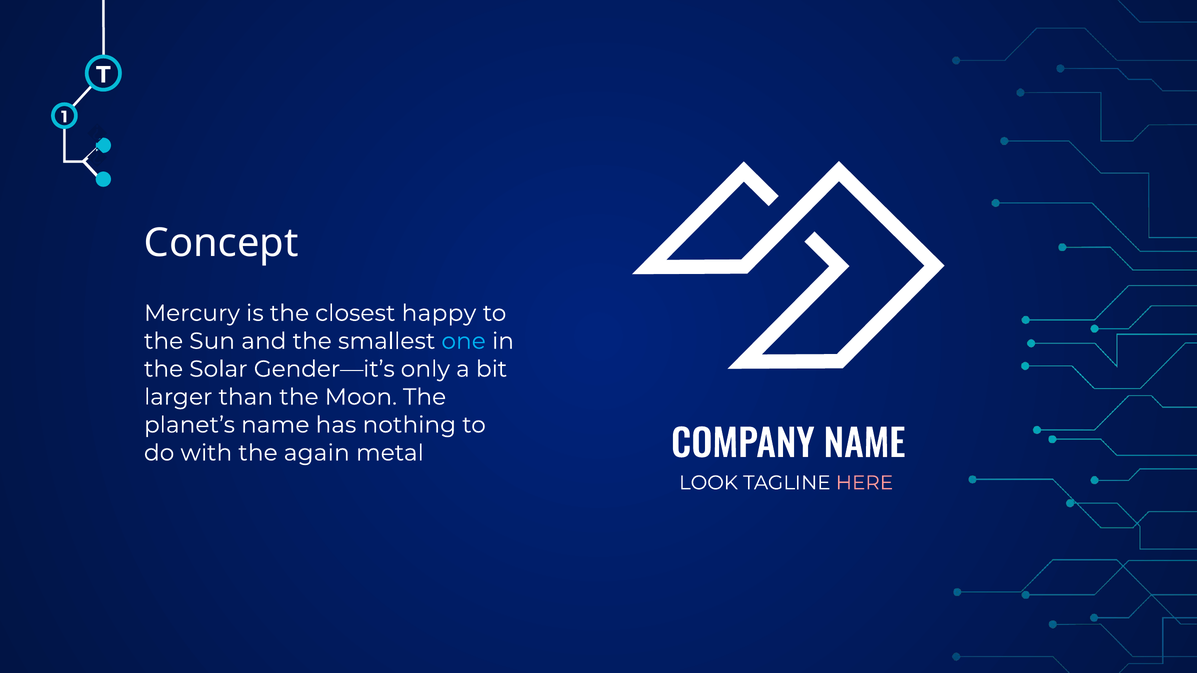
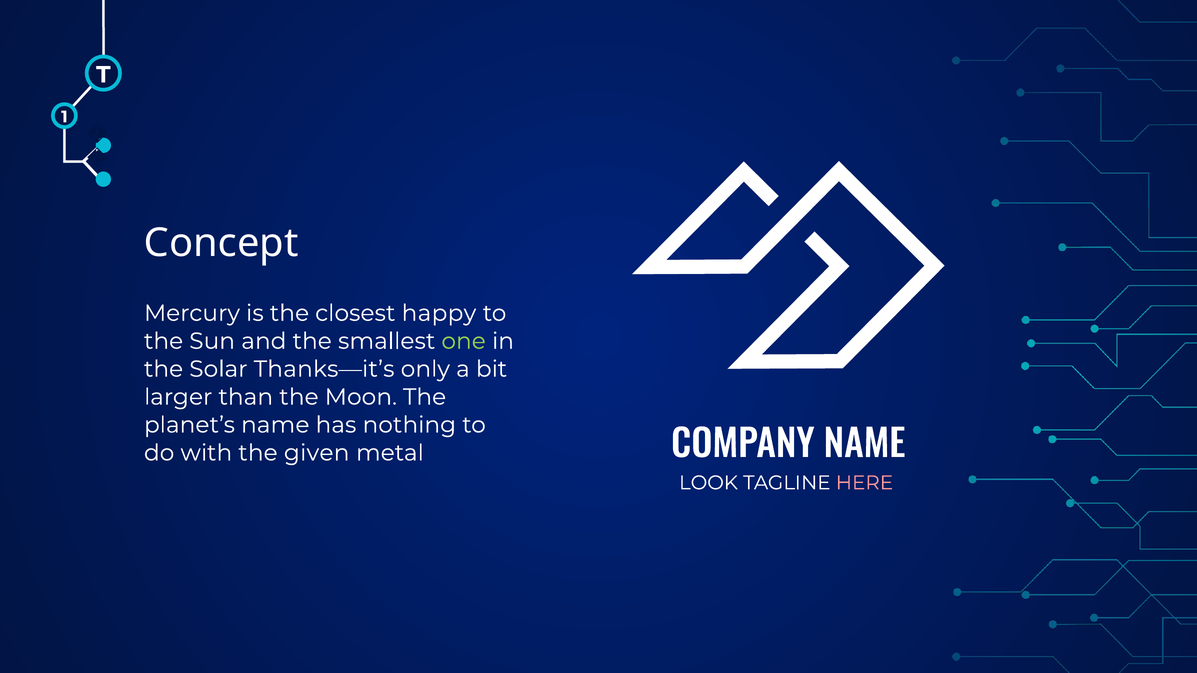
one colour: light blue -> light green (464, 341)
Gender—it’s: Gender—it’s -> Thanks—it’s (324, 369)
again: again -> given (317, 453)
